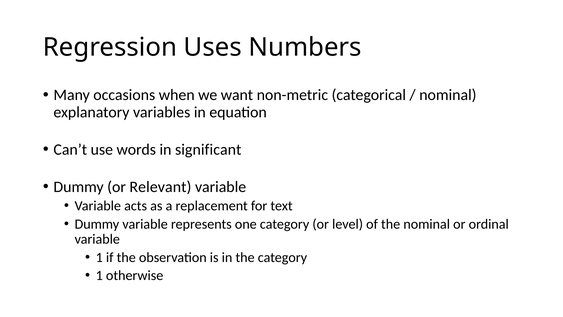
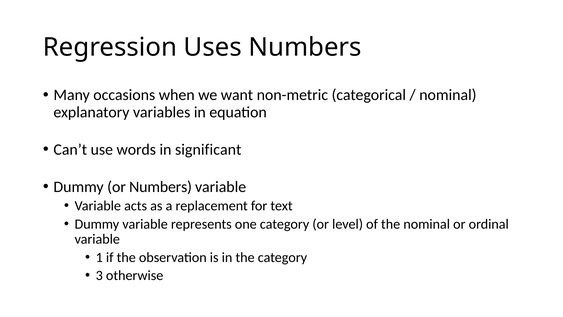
or Relevant: Relevant -> Numbers (161, 187)
1: 1 -> 3 (99, 275)
